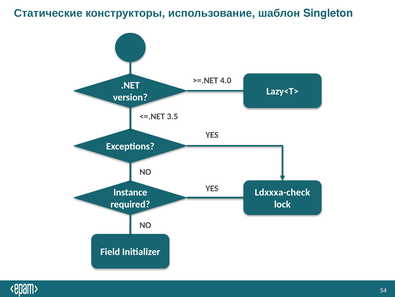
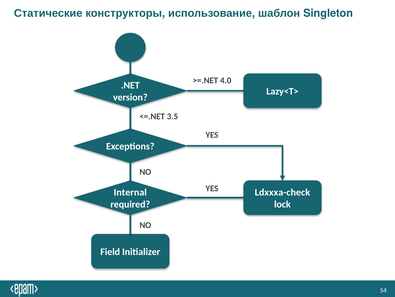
Instance: Instance -> Internal (130, 192)
